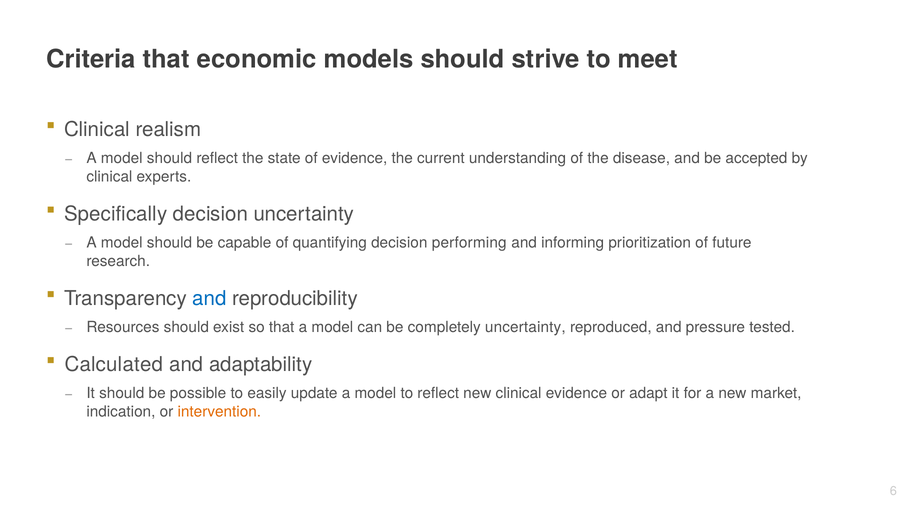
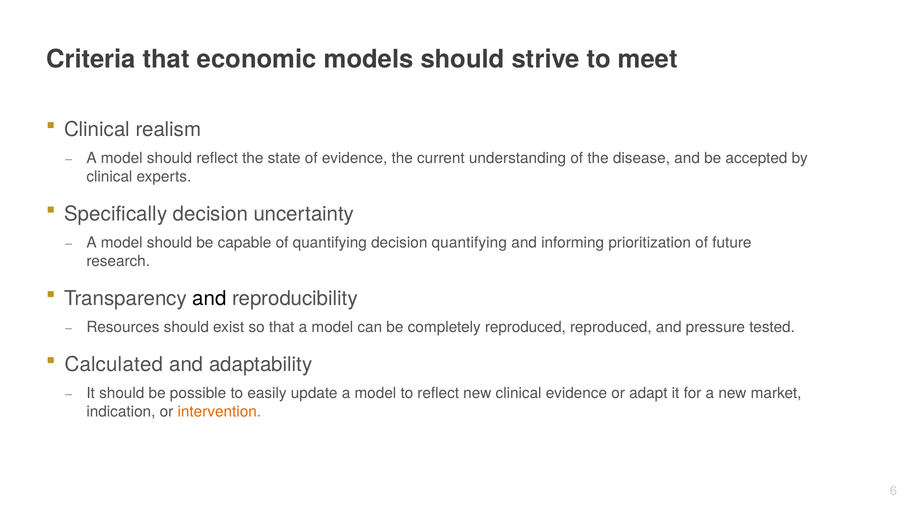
decision performing: performing -> quantifying (469, 243)
and colour: blue -> black (209, 299)
completely uncertainty: uncertainty -> reproduced (525, 328)
